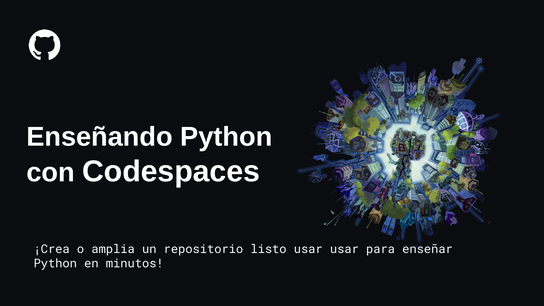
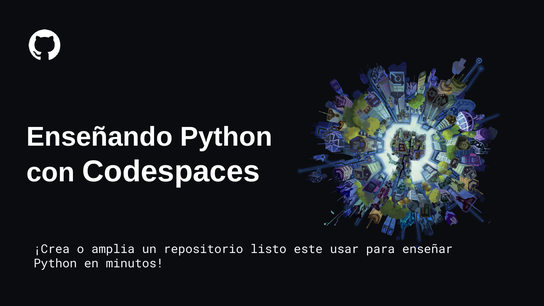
listo usar: usar -> este (308, 249)
